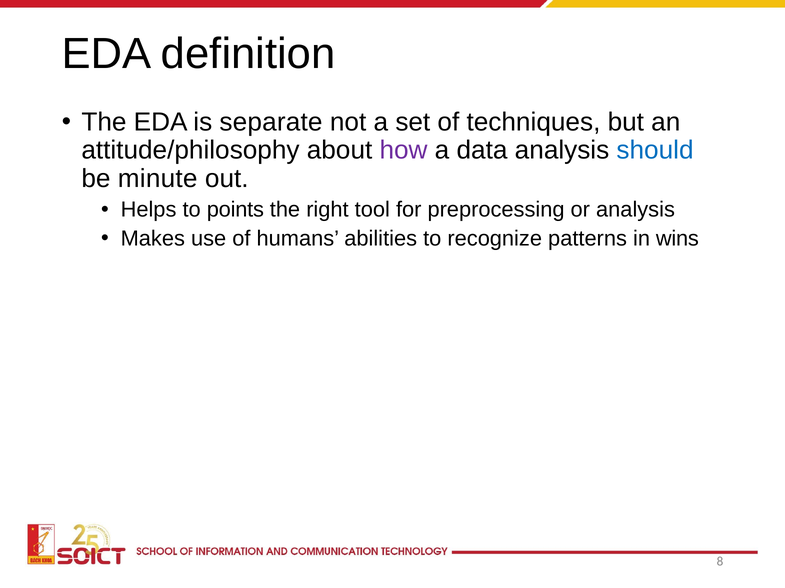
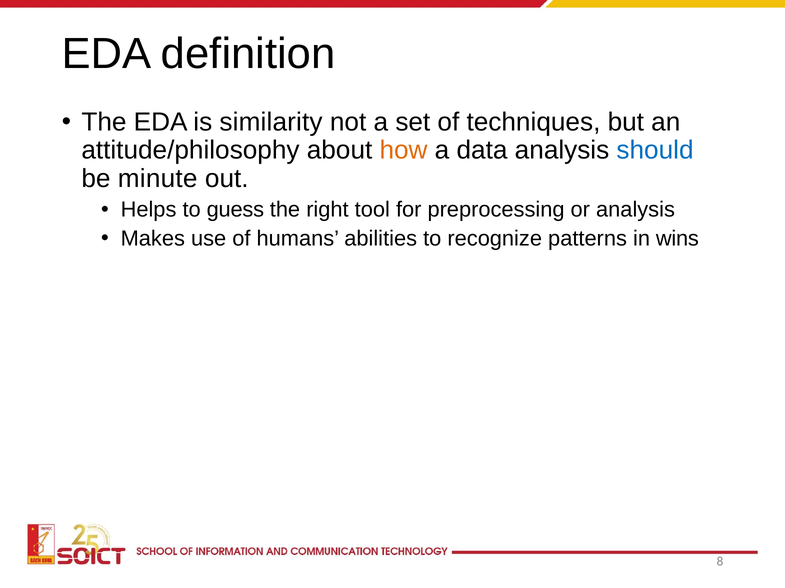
separate: separate -> similarity (271, 122)
how colour: purple -> orange (404, 150)
points: points -> guess (235, 210)
